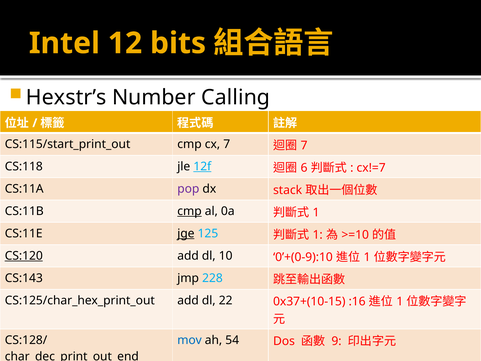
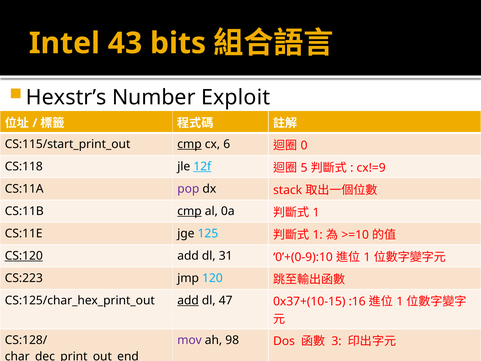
12: 12 -> 43 (125, 43)
Calling: Calling -> Exploit (236, 97)
cmp underline: none -> present (189, 144)
cx 7: 7 -> 6 (227, 144)
7: 7 -> 0 (304, 145)
6: 6 -> 5 (304, 168)
cx!=7: cx!=7 -> cx!=9 (371, 168)
jge underline: present -> none (186, 233)
10: 10 -> 31 (226, 256)
CS:143: CS:143 -> CS:223 (24, 278)
228: 228 -> 120 (212, 278)
add underline: none -> present (188, 300)
22: 22 -> 47 (226, 300)
mov colour: blue -> purple (190, 340)
54: 54 -> 98 (232, 340)
9: 9 -> 3 (337, 341)
